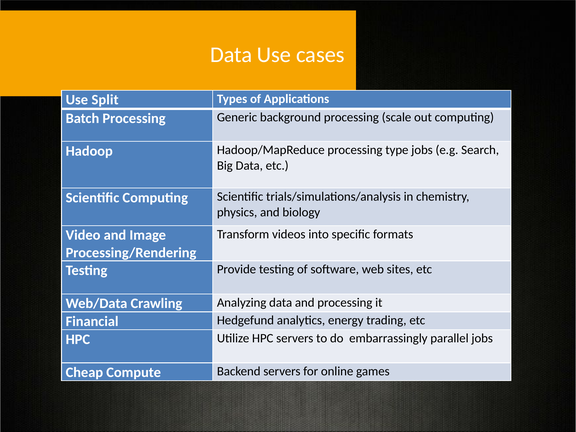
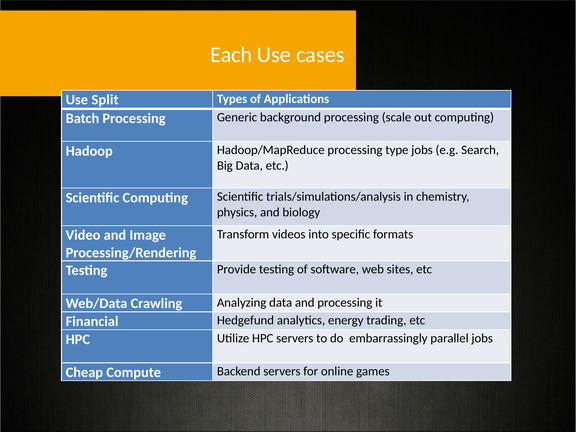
Data: Data -> Each (231, 55)
